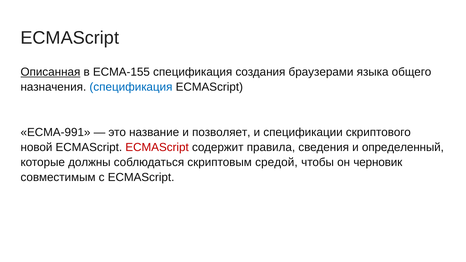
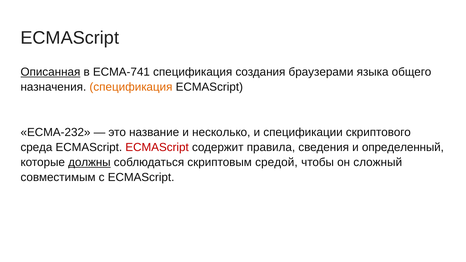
ECMA-155: ECMA-155 -> ECMA-741 (121, 72)
спецификация colour: blue -> orange (131, 87)
ECMA-991: ECMA-991 -> ECMA-232 (56, 133)
позволяет: позволяет -> несколько (221, 133)
новой: новой -> среда (36, 148)
должны underline: none -> present (89, 163)
черновик: черновик -> сложный (378, 163)
